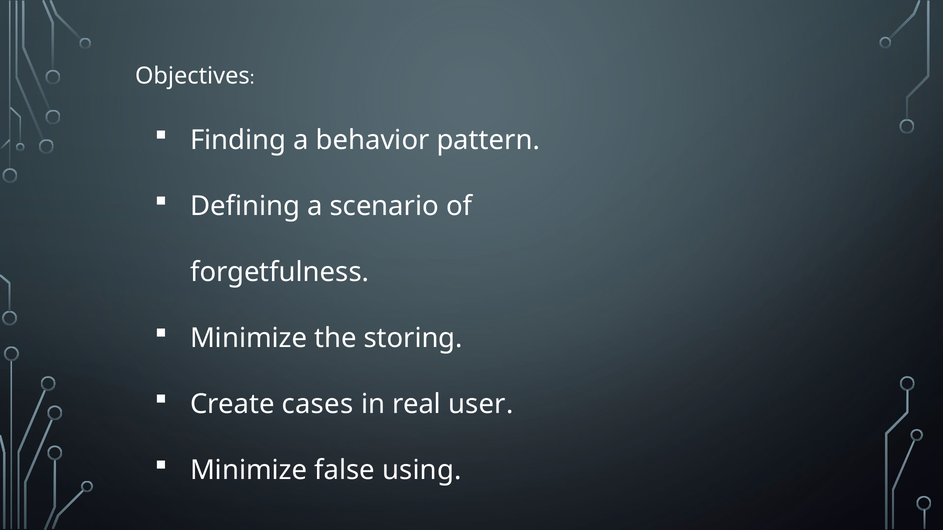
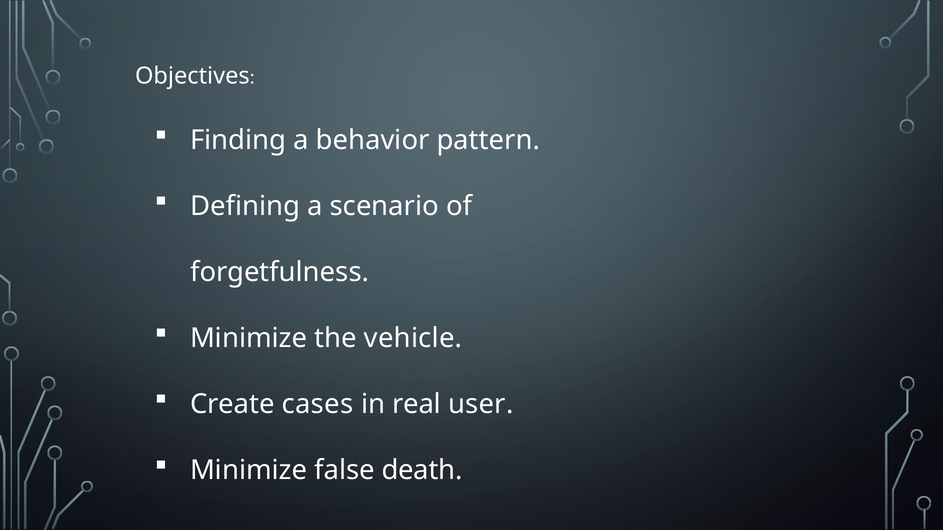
storing: storing -> vehicle (413, 339)
using: using -> death (422, 471)
